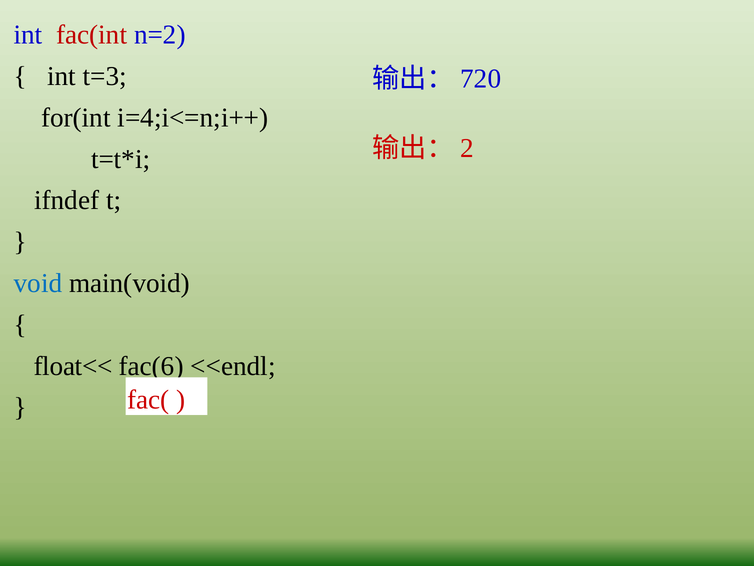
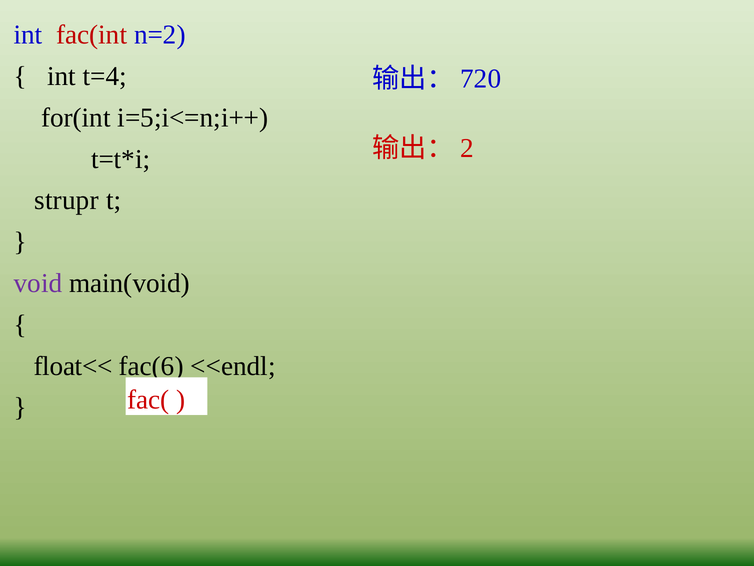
t=3: t=3 -> t=4 (105, 76)
i=4;i<=n;i++: i=4;i<=n;i++ -> i=5;i<=n;i++ (193, 118)
ifndef: ifndef -> strupr (67, 200)
void colour: blue -> purple (38, 283)
